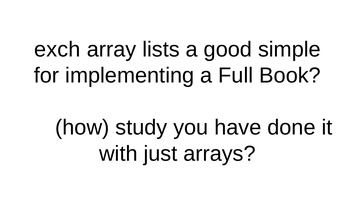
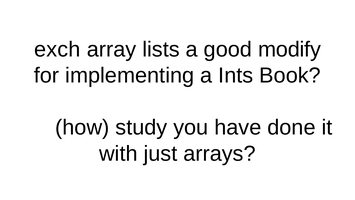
simple: simple -> modify (289, 49)
Full: Full -> Ints (236, 75)
